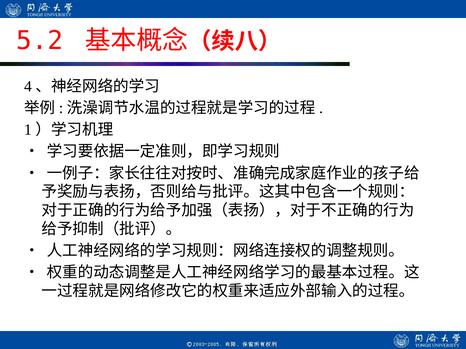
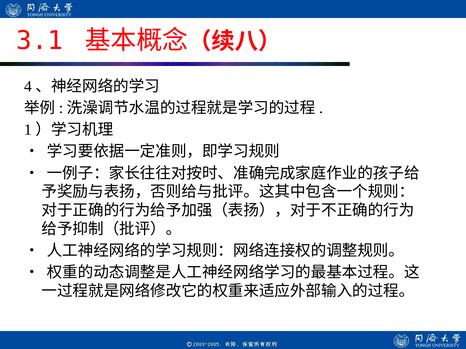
5.2: 5.2 -> 3.1 (40, 41)
